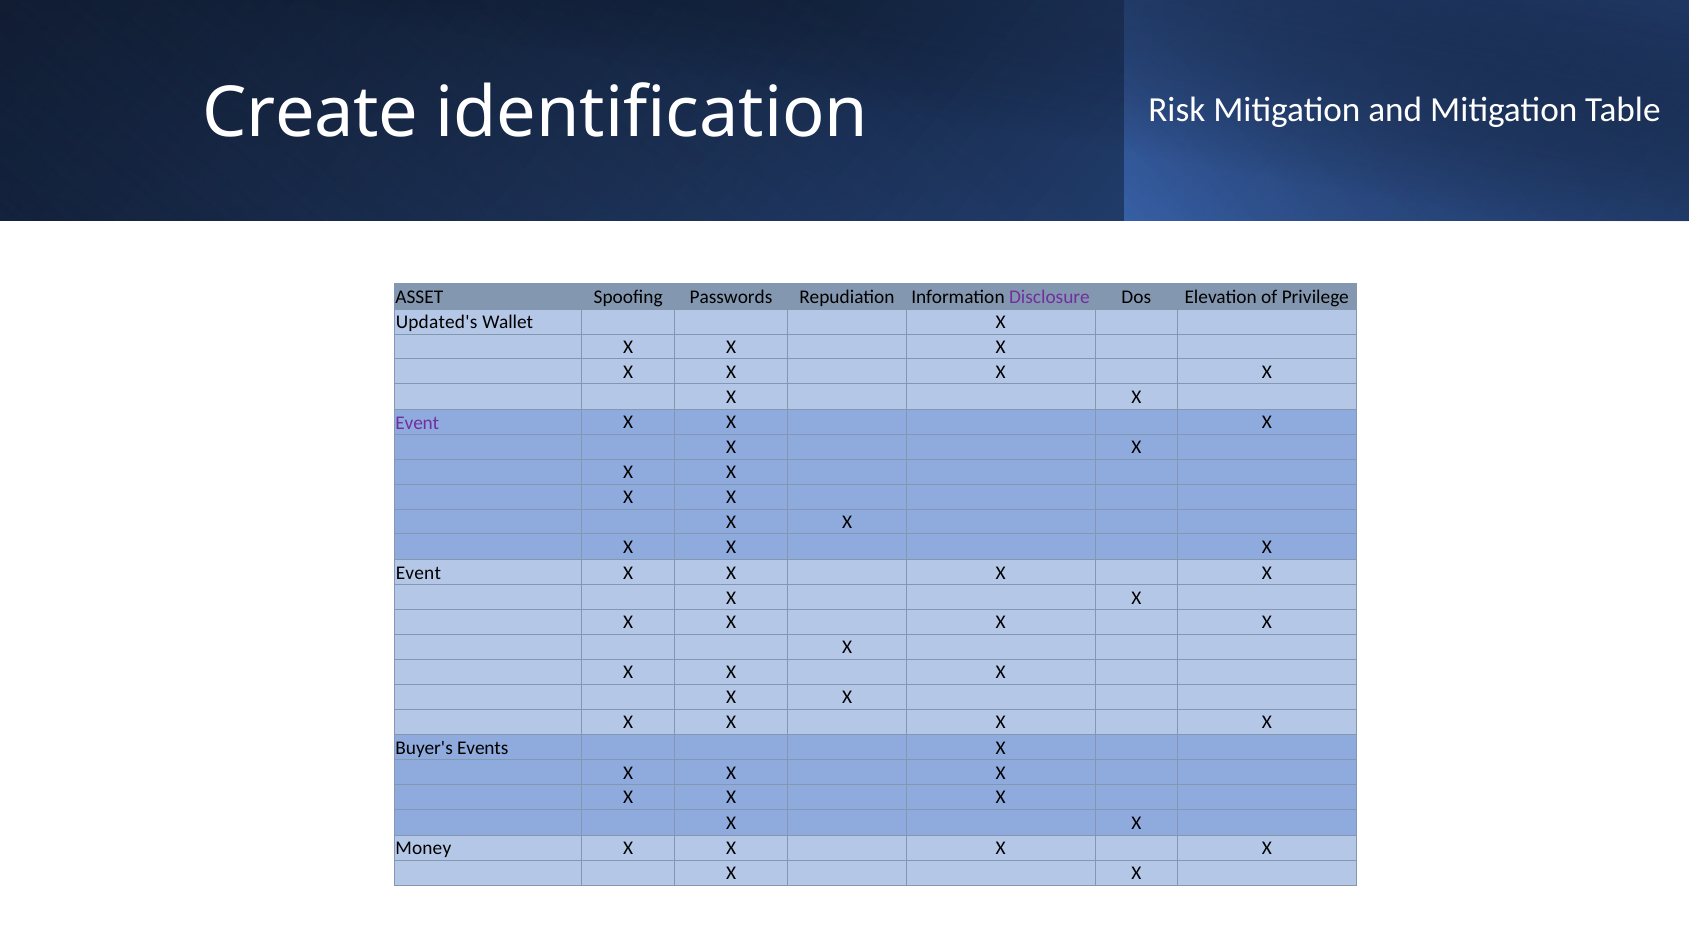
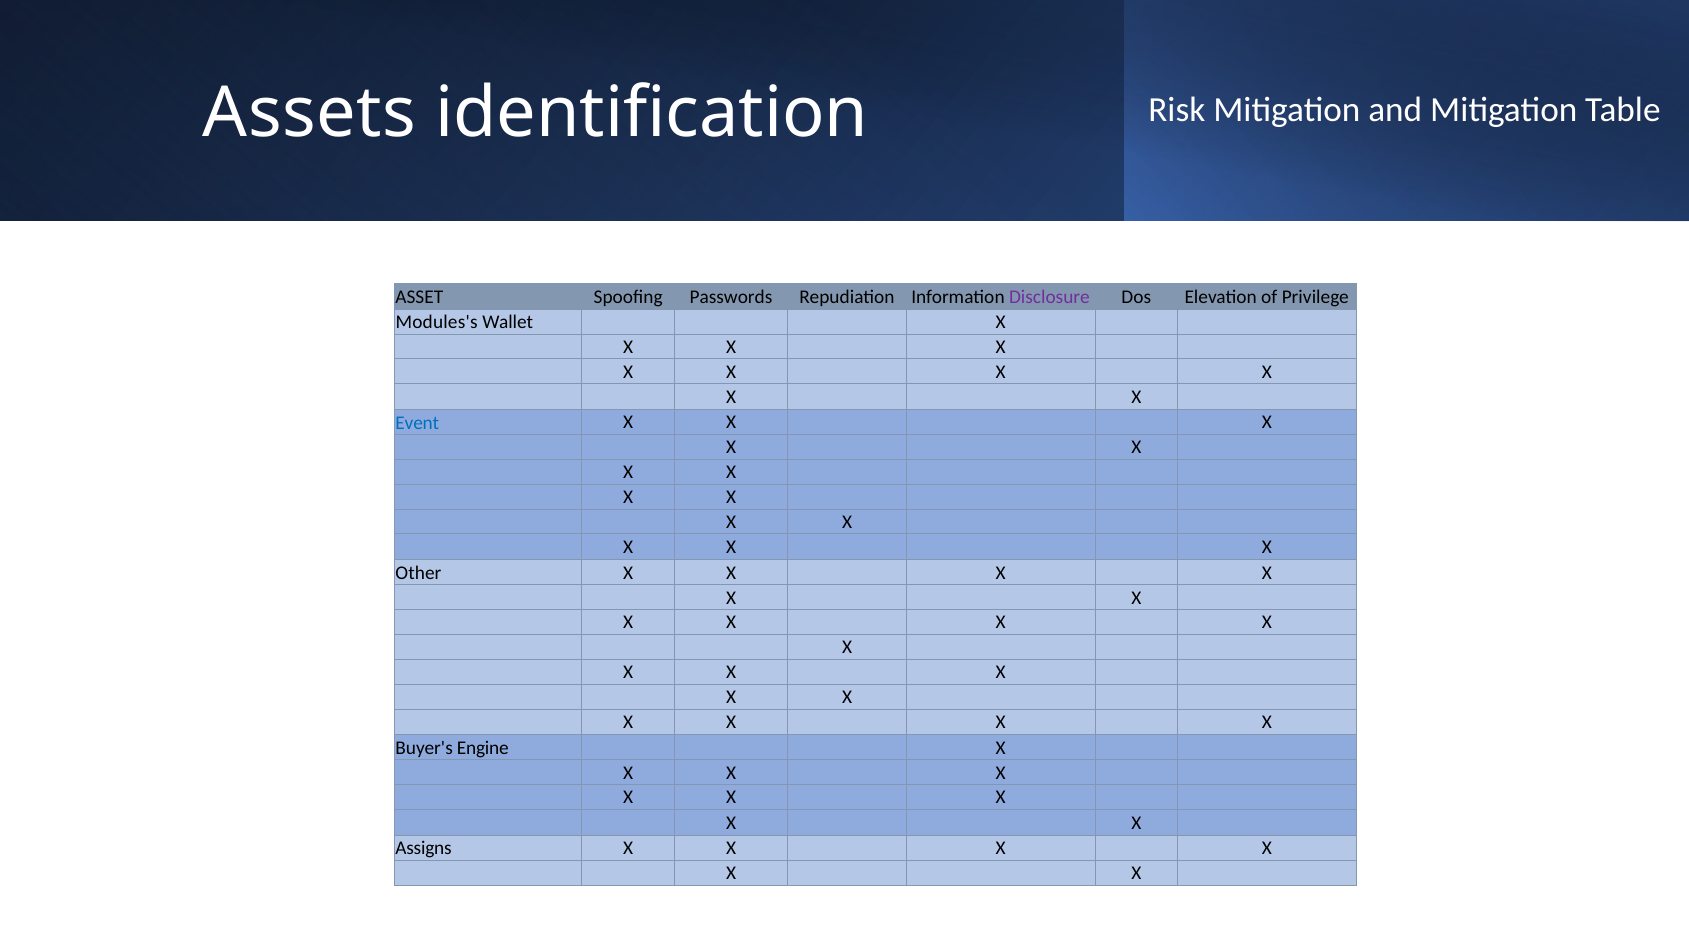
Create: Create -> Assets (310, 113)
Updated's: Updated's -> Modules's (437, 322)
Event colour: purple -> blue (417, 423)
Event: Event -> Other (418, 573)
Events: Events -> Engine (483, 748)
Money: Money -> Assigns (424, 848)
